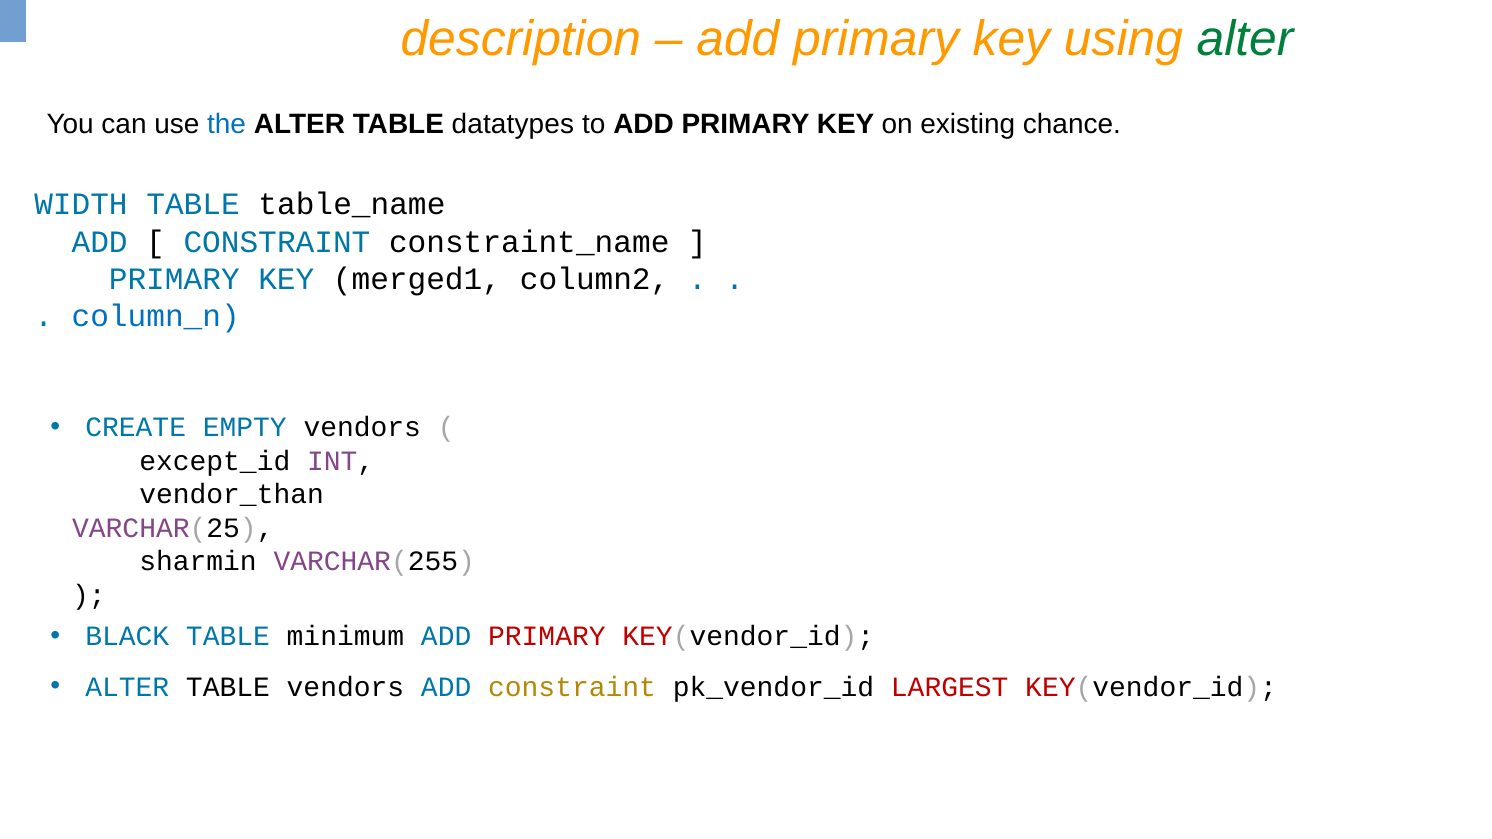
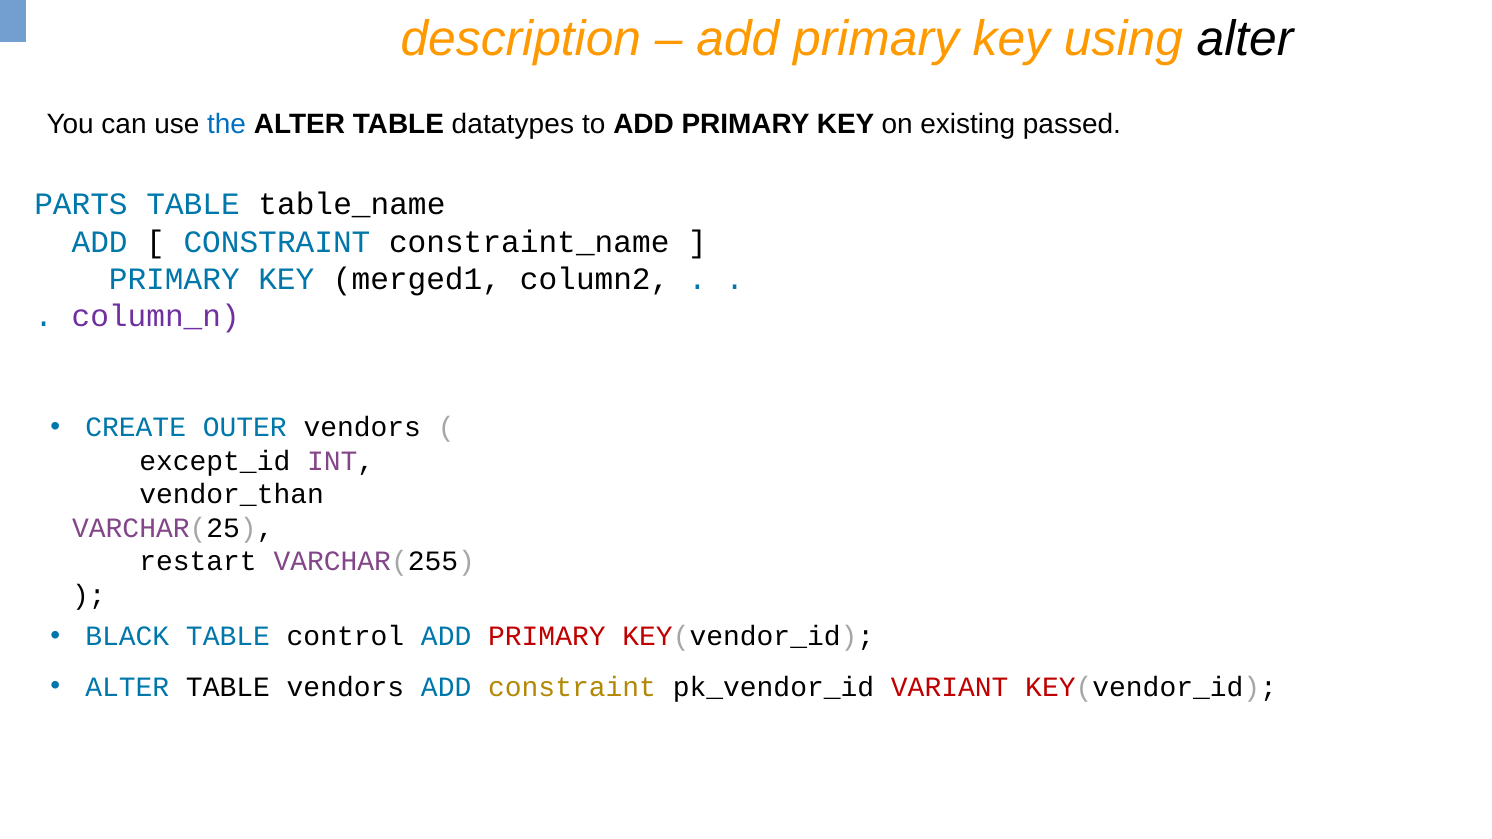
alter colour: green -> black (1245, 39)
chance: chance -> passed (1072, 124)
WIDTH: WIDTH -> PARTS (81, 205)
column_n colour: blue -> purple (156, 317)
EMPTY: EMPTY -> OUTER (245, 428)
sharmin: sharmin -> restart (198, 562)
minimum: minimum -> control (345, 637)
LARGEST: LARGEST -> VARIANT (950, 687)
